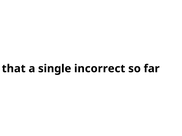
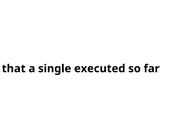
incorrect: incorrect -> executed (100, 69)
